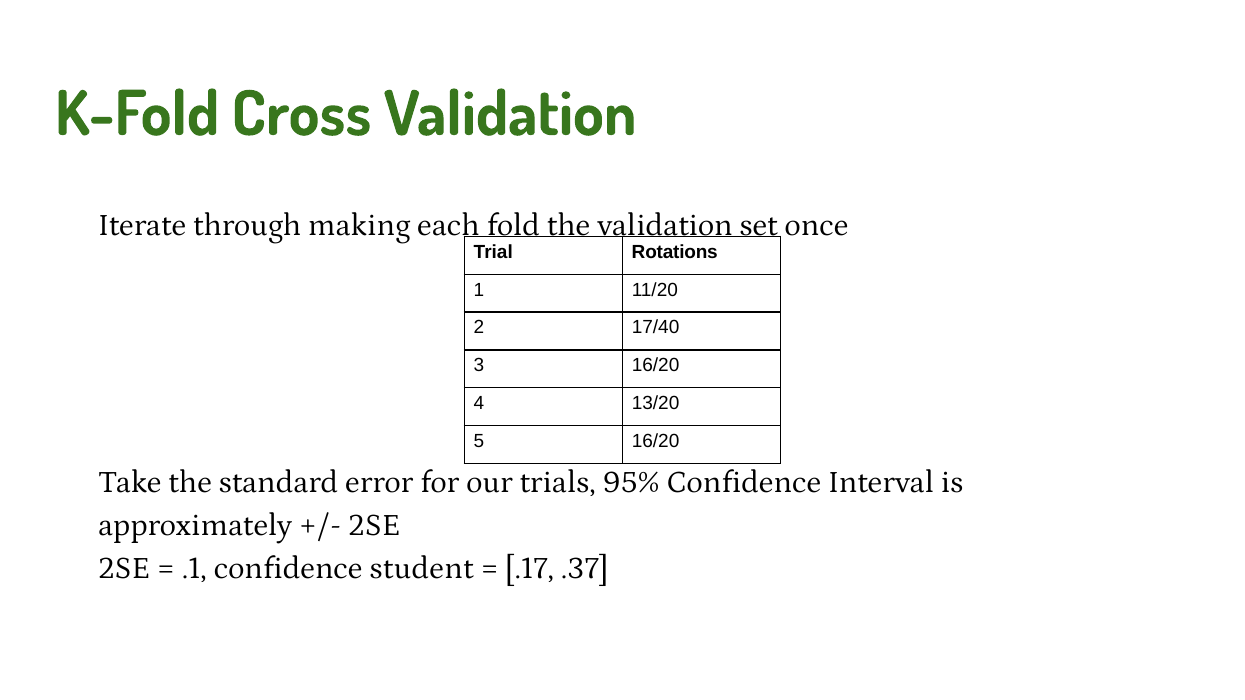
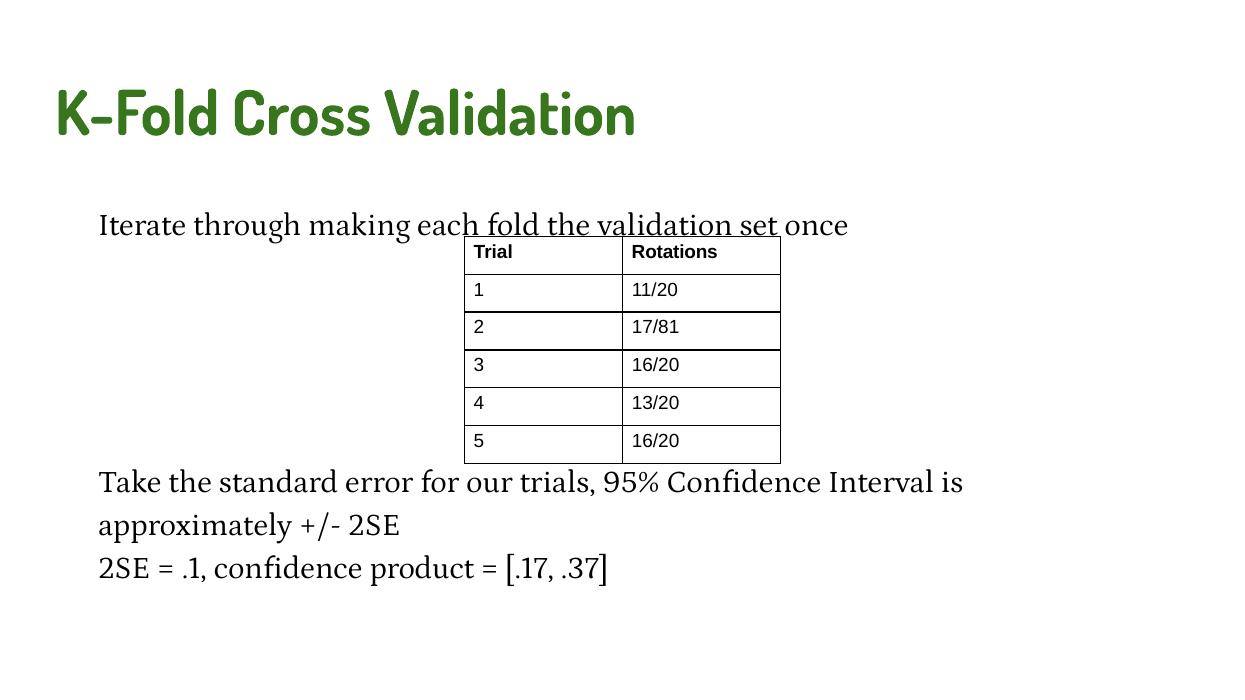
17/40: 17/40 -> 17/81 (656, 328)
student: student -> product (422, 569)
